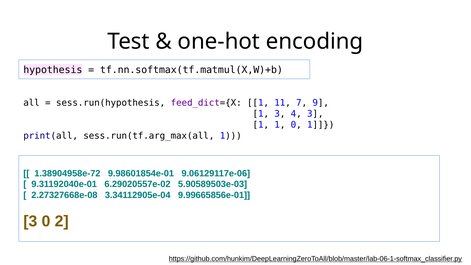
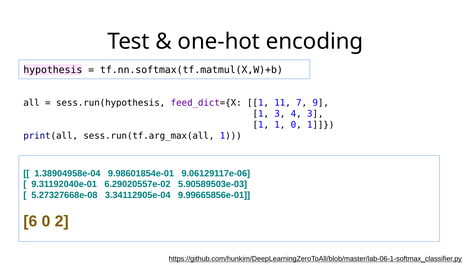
1.38904958e-72: 1.38904958e-72 -> 1.38904958e-04 (67, 173)
2.27327668e-08: 2.27327668e-08 -> 5.27327668e-08 (64, 195)
3: 3 -> 6 (30, 221)
